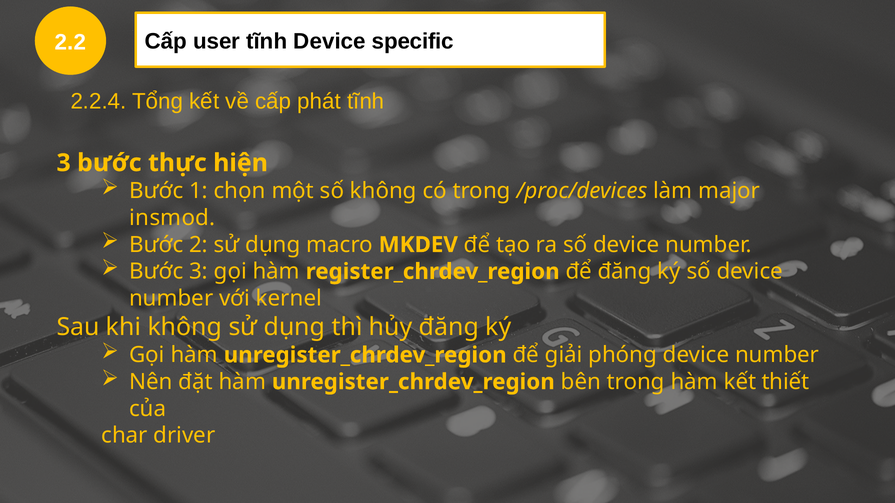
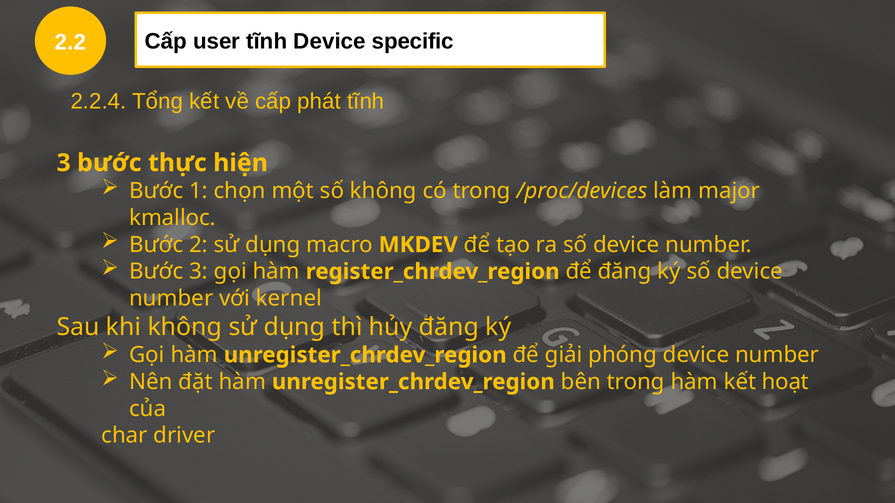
insmod: insmod -> kmalloc (173, 218)
thiết: thiết -> hoạt (785, 382)
